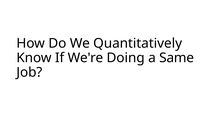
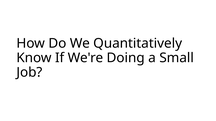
Same: Same -> Small (177, 58)
